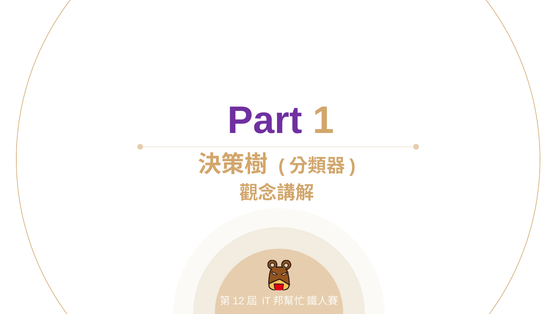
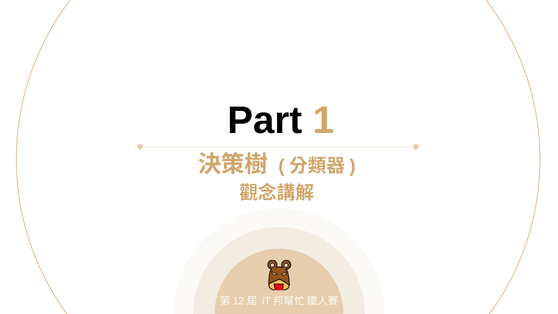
Part colour: purple -> black (265, 121)
